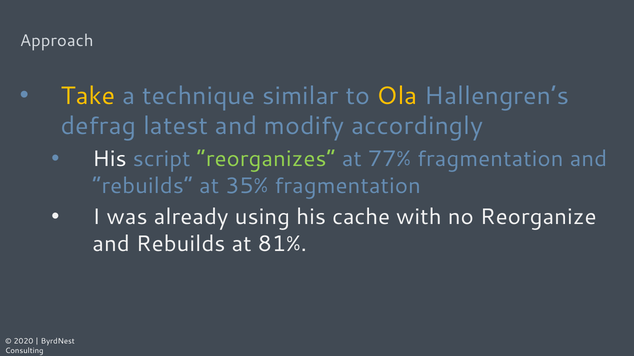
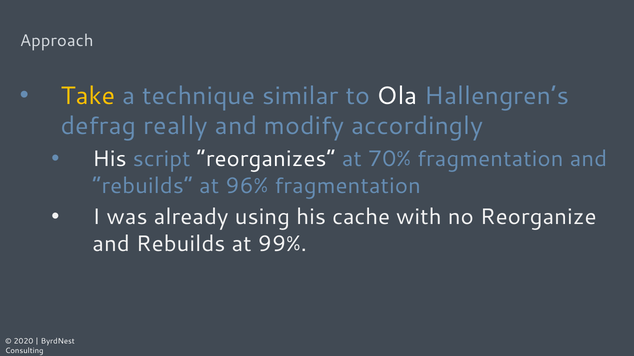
Ola colour: yellow -> white (397, 96)
latest: latest -> really (175, 126)
reorganizes colour: light green -> white (266, 159)
77%: 77% -> 70% (389, 159)
35%: 35% -> 96% (247, 186)
81%: 81% -> 99% (282, 244)
